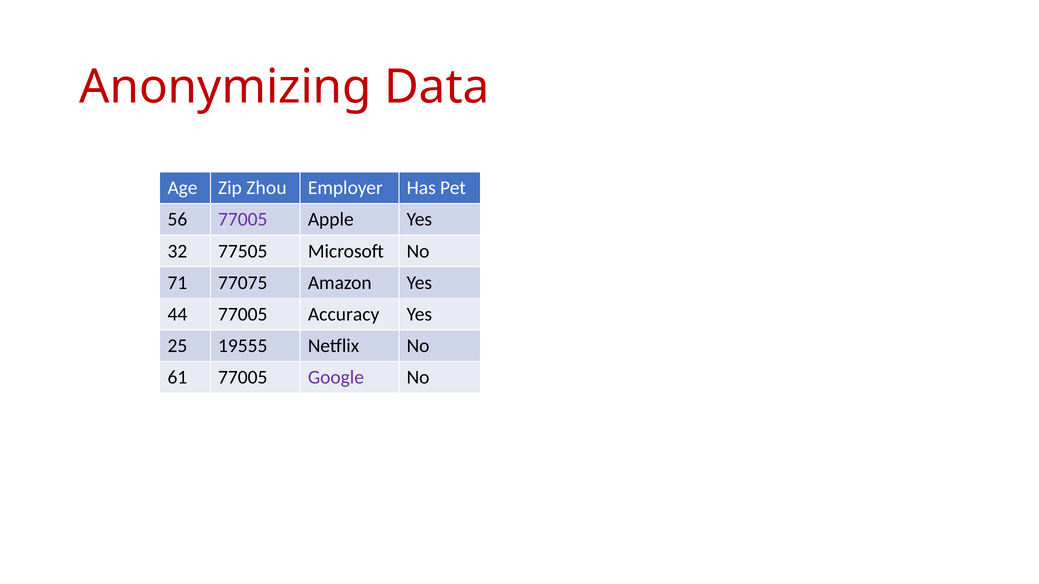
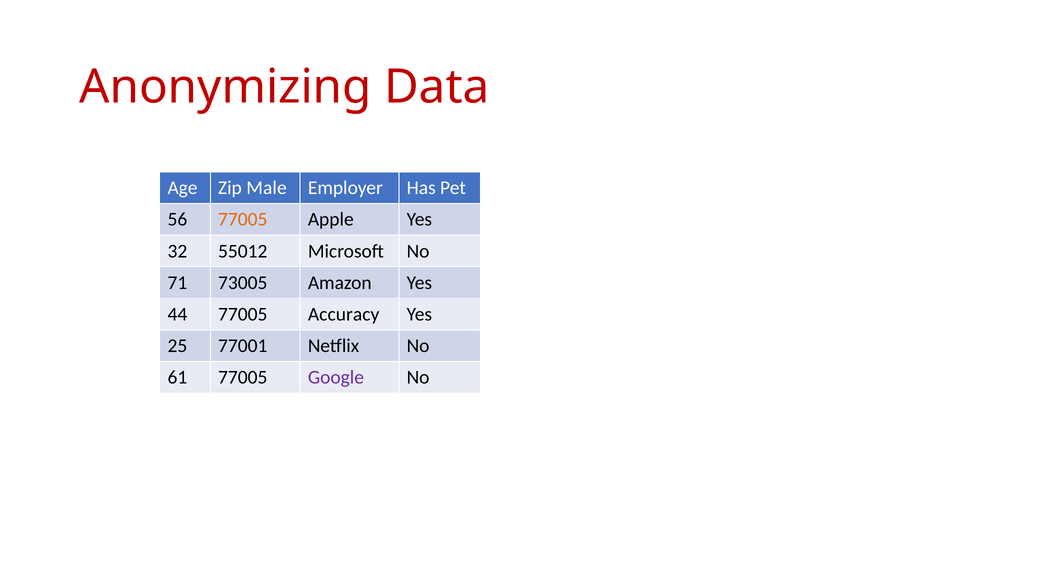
Zhou: Zhou -> Male (266, 188)
77005 colour: purple -> orange (243, 220)
77505: 77505 -> 55012 (243, 251)
77075: 77075 -> 73005 (243, 283)
19555: 19555 -> 77001 (243, 346)
